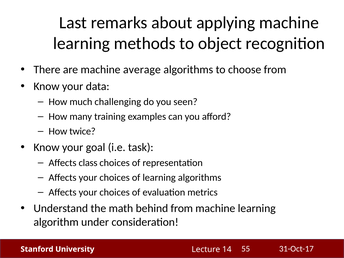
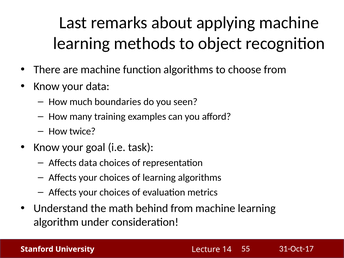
average: average -> function (142, 70)
challenging: challenging -> boundaries (118, 102)
Affects class: class -> data (88, 163)
